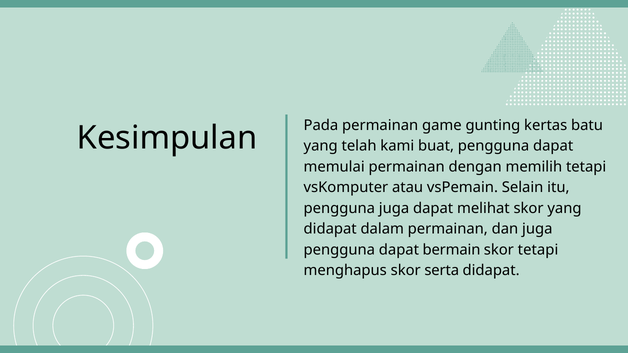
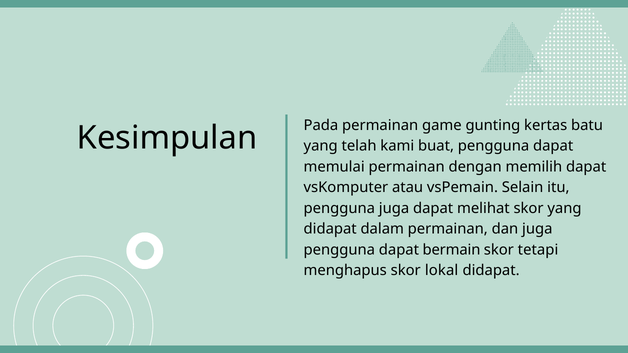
memilih tetapi: tetapi -> dapat (586, 167)
serta: serta -> lokal (442, 271)
